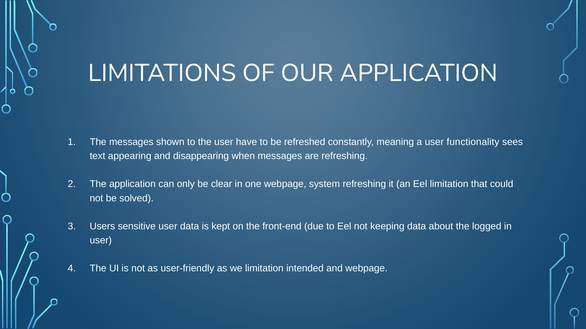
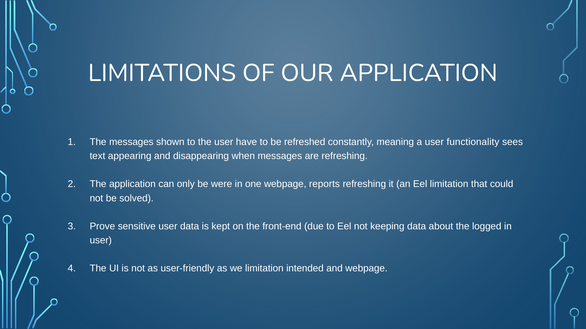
clear: clear -> were (222, 184)
system: system -> reports (324, 184)
Users: Users -> Prove (102, 227)
